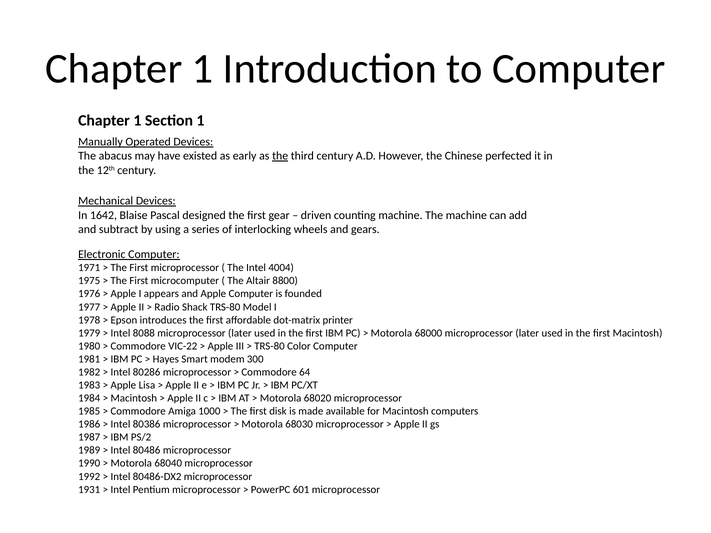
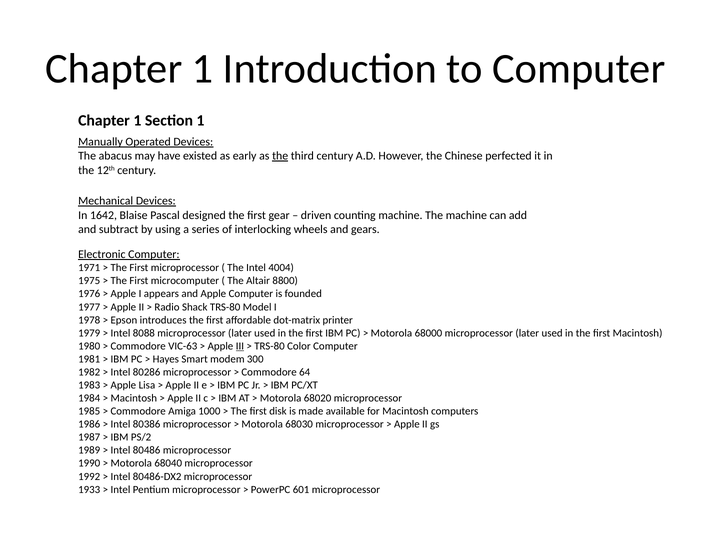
VIC-22: VIC-22 -> VIC-63 (183, 346)
III underline: none -> present (240, 346)
1931: 1931 -> 1933 (89, 490)
